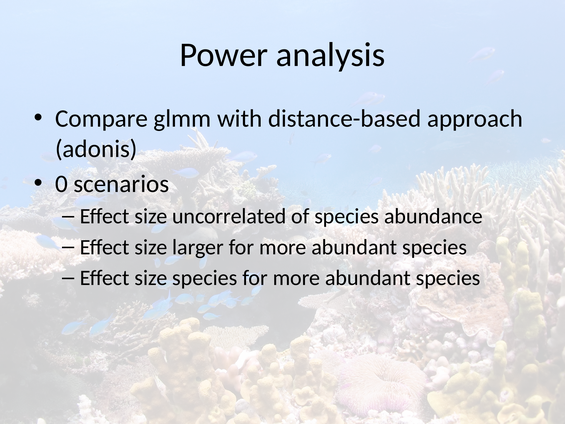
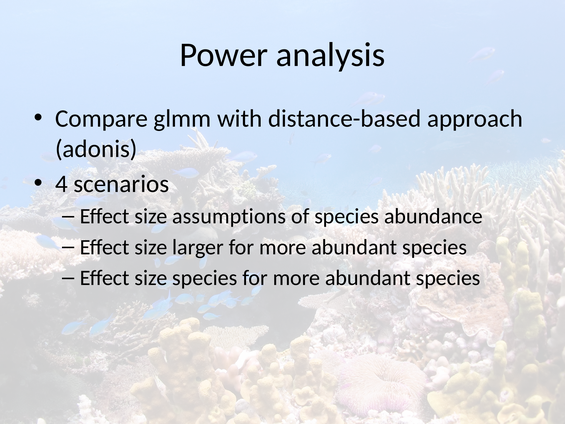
0: 0 -> 4 (61, 184)
uncorrelated: uncorrelated -> assumptions (229, 216)
